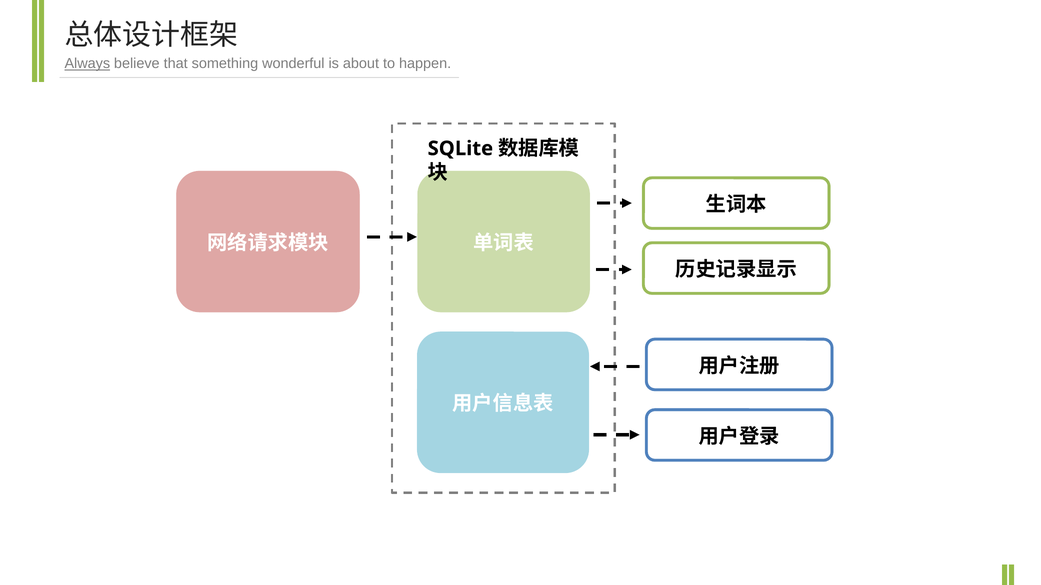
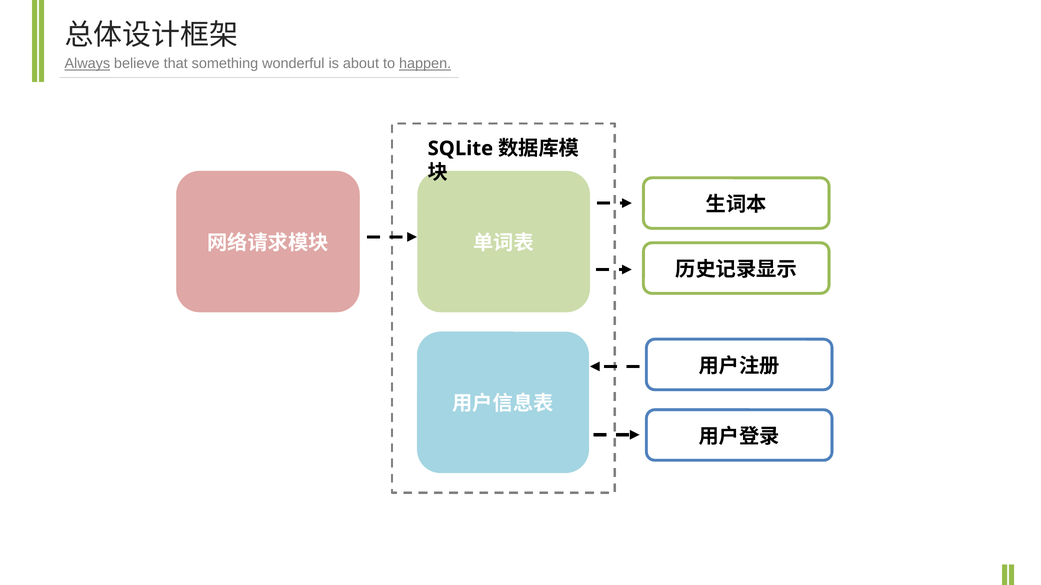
happen underline: none -> present (425, 64)
